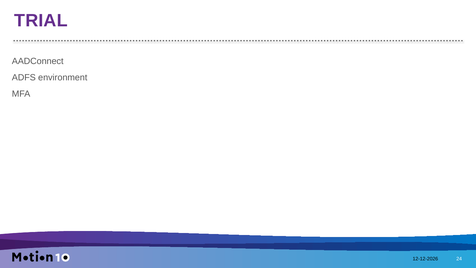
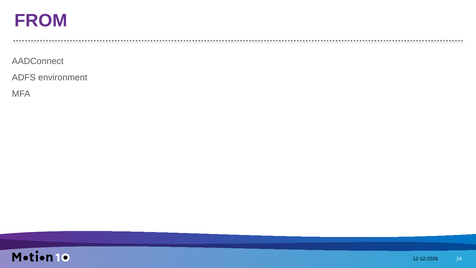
TRIAL: TRIAL -> FROM (41, 21)
